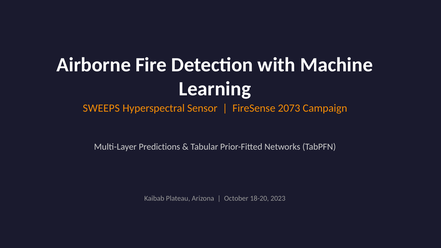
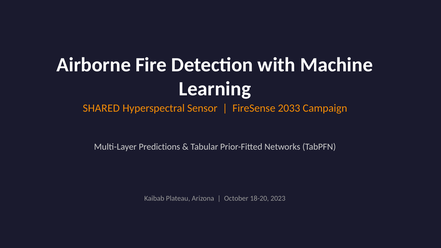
SWEEPS: SWEEPS -> SHARED (101, 108)
2073: 2073 -> 2033 (289, 108)
